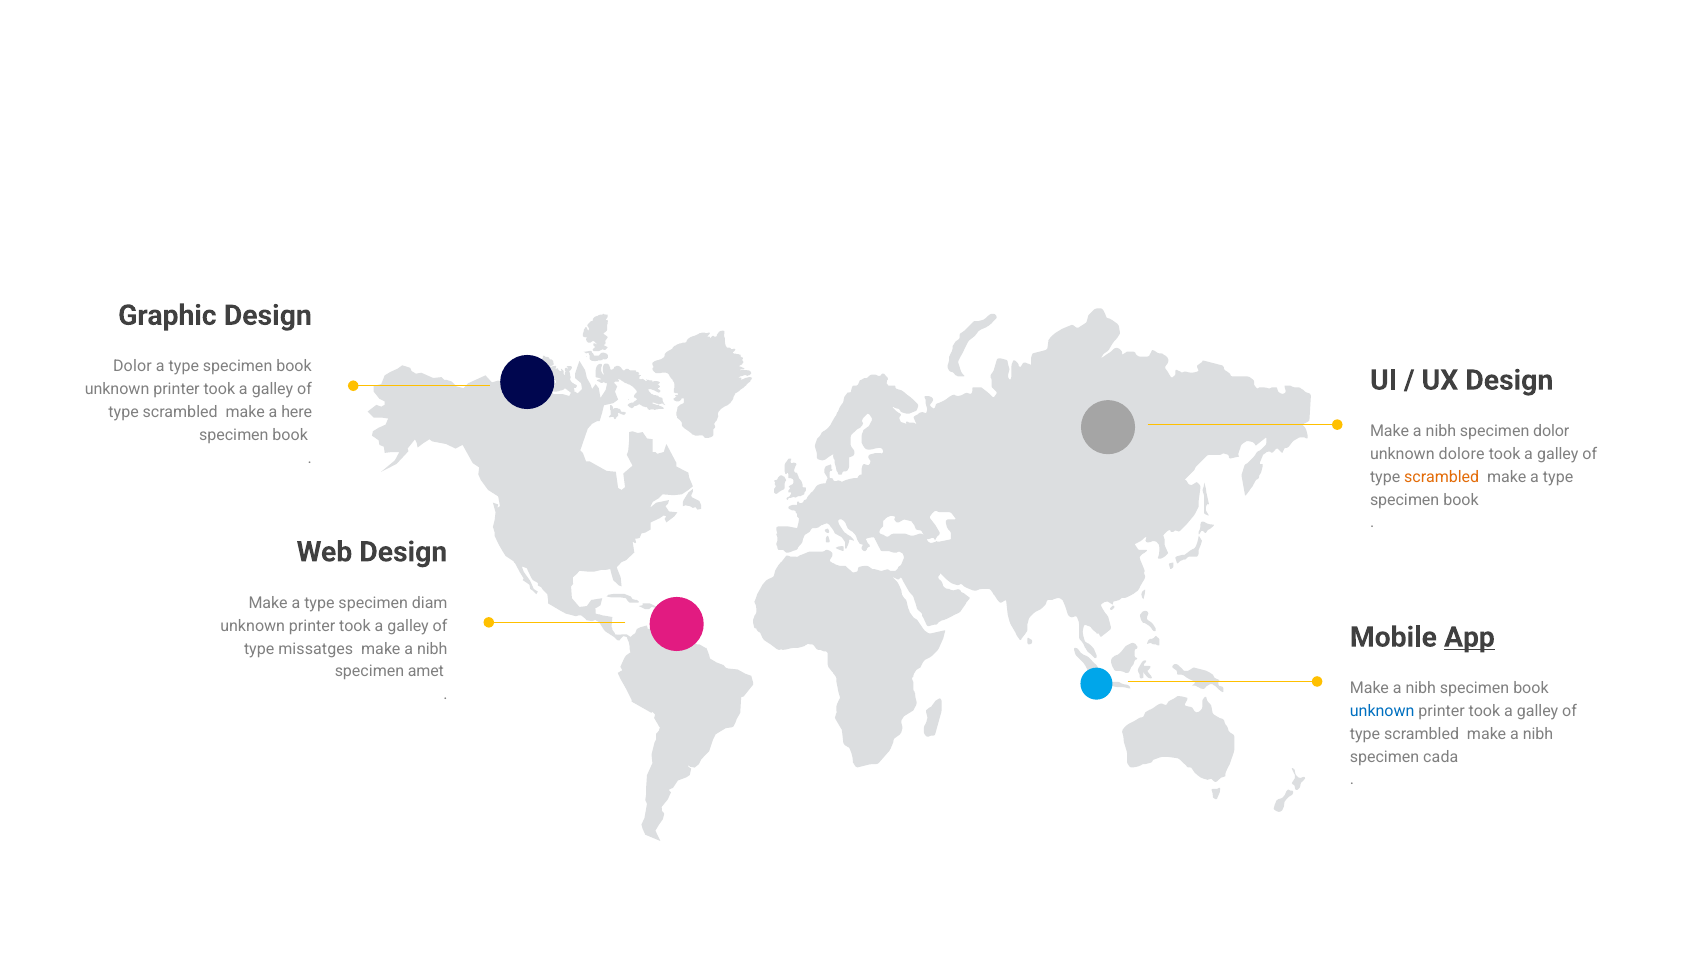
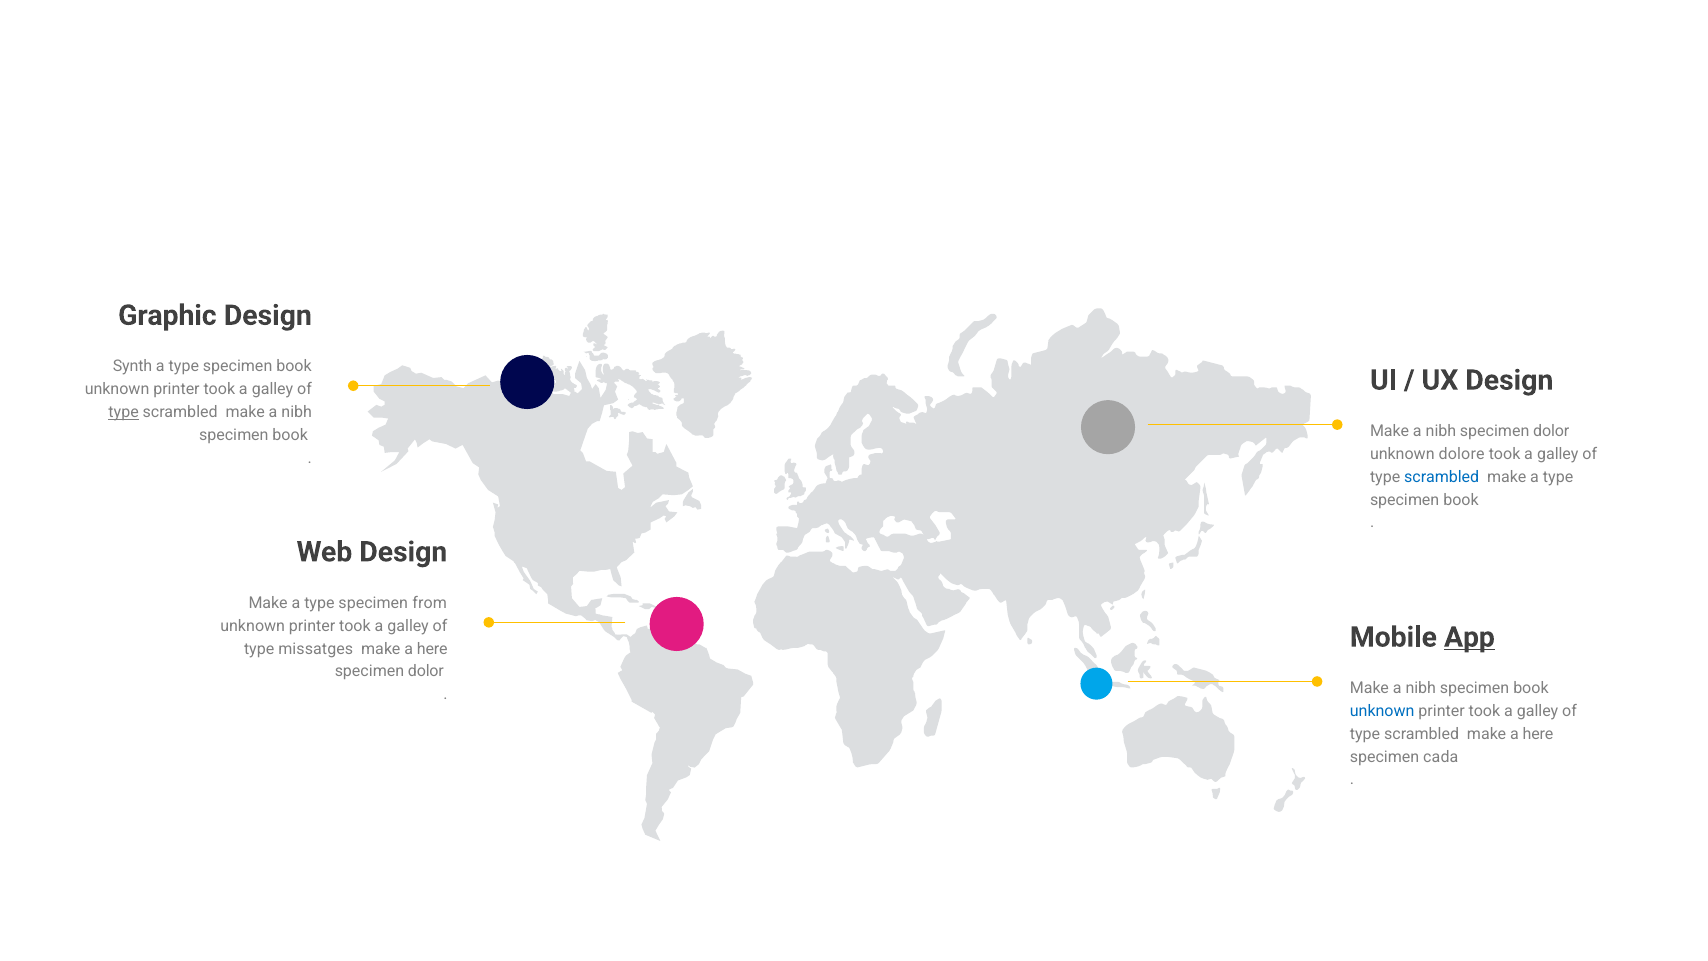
Dolor: Dolor -> Synth (133, 366)
type underline: none -> present (124, 412)
scrambled make a here: here -> nibh (297, 412)
scrambled colour: orange -> blue (1442, 477)
diam: diam -> from (430, 603)
nibh: nibh -> here (432, 649)
amet: amet -> dolor (426, 671)
scrambled make a nibh: nibh -> here (1538, 734)
